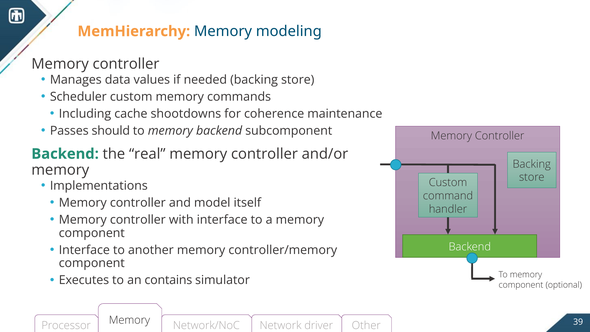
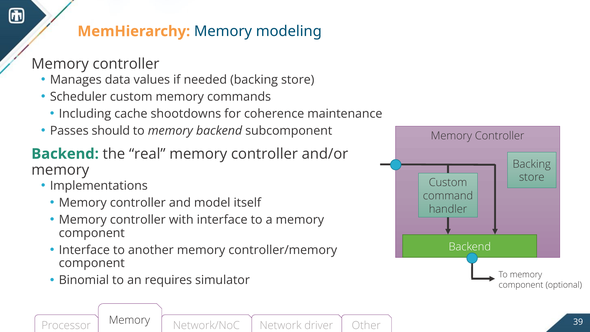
Executes: Executes -> Binomial (84, 280)
contains: contains -> requires (168, 280)
